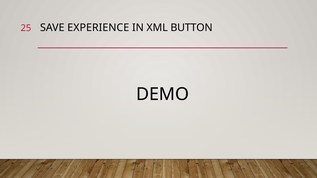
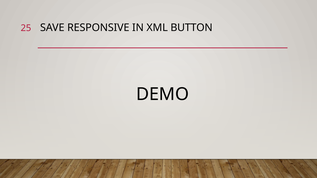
EXPERIENCE: EXPERIENCE -> RESPONSIVE (98, 28)
